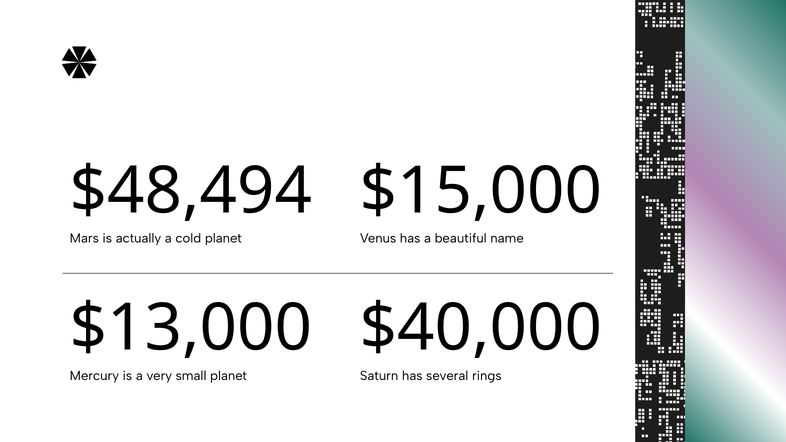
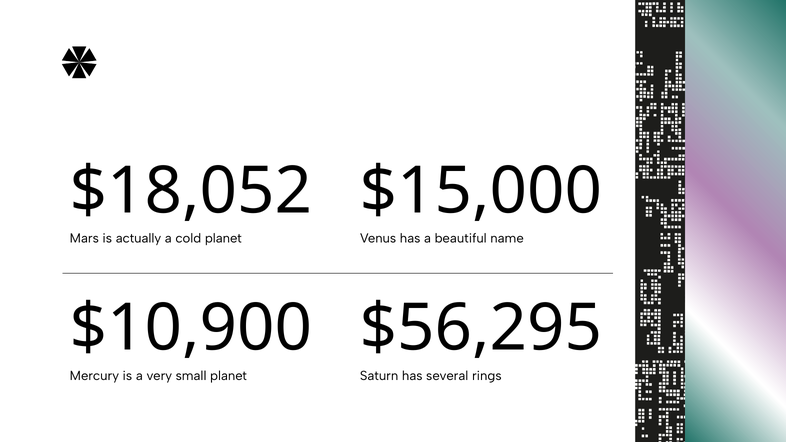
$48,494: $48,494 -> $18,052 (191, 191)
$13,000: $13,000 -> $10,900 (191, 328)
$40,000: $40,000 -> $56,295 (481, 328)
